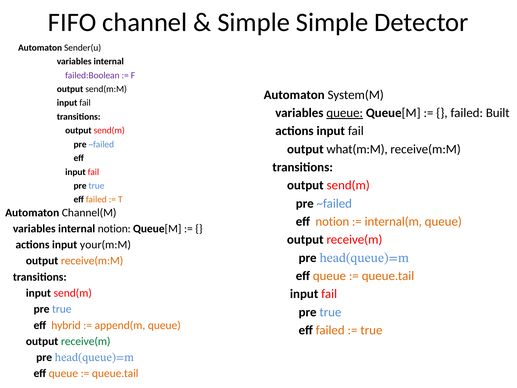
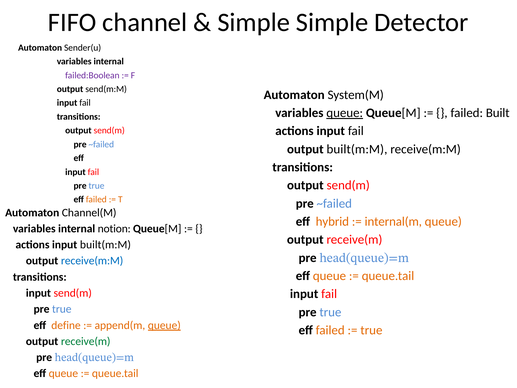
output what(m:M: what(m:M -> built(m:M (357, 149)
eff notion: notion -> hybrid (332, 221)
input your(m:M: your(m:M -> built(m:M (105, 245)
receive(m:M colour: orange -> blue (92, 261)
hybrid: hybrid -> define (66, 325)
queue underline: none -> present (164, 325)
